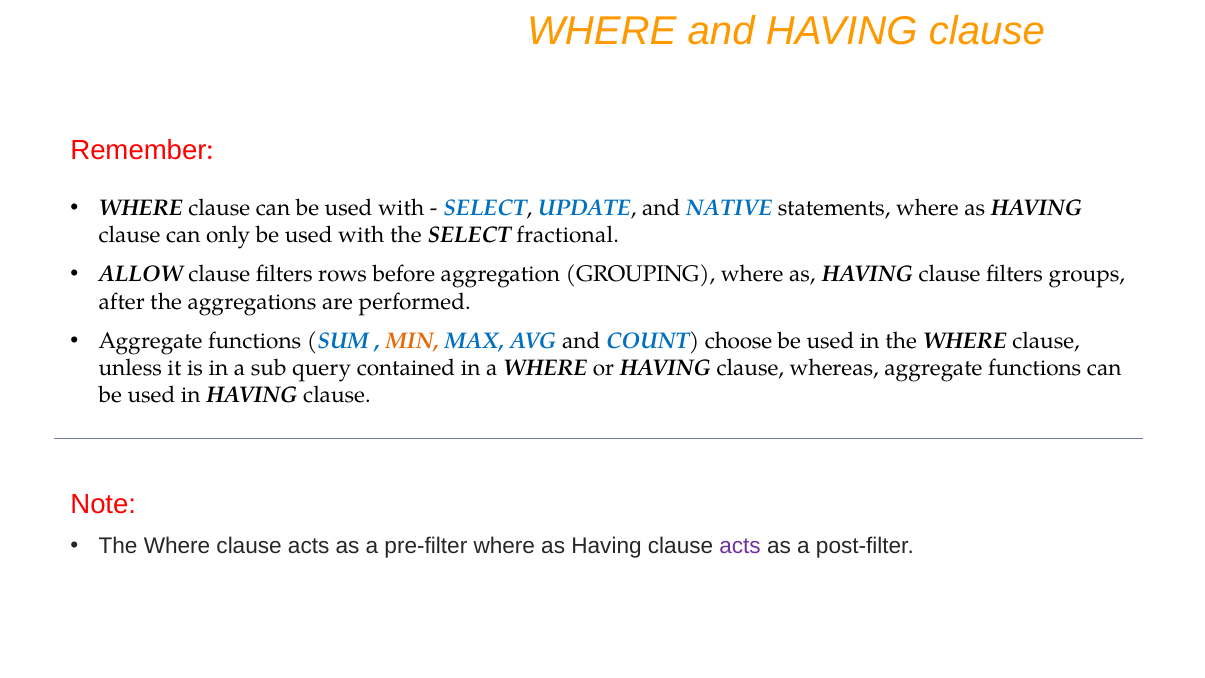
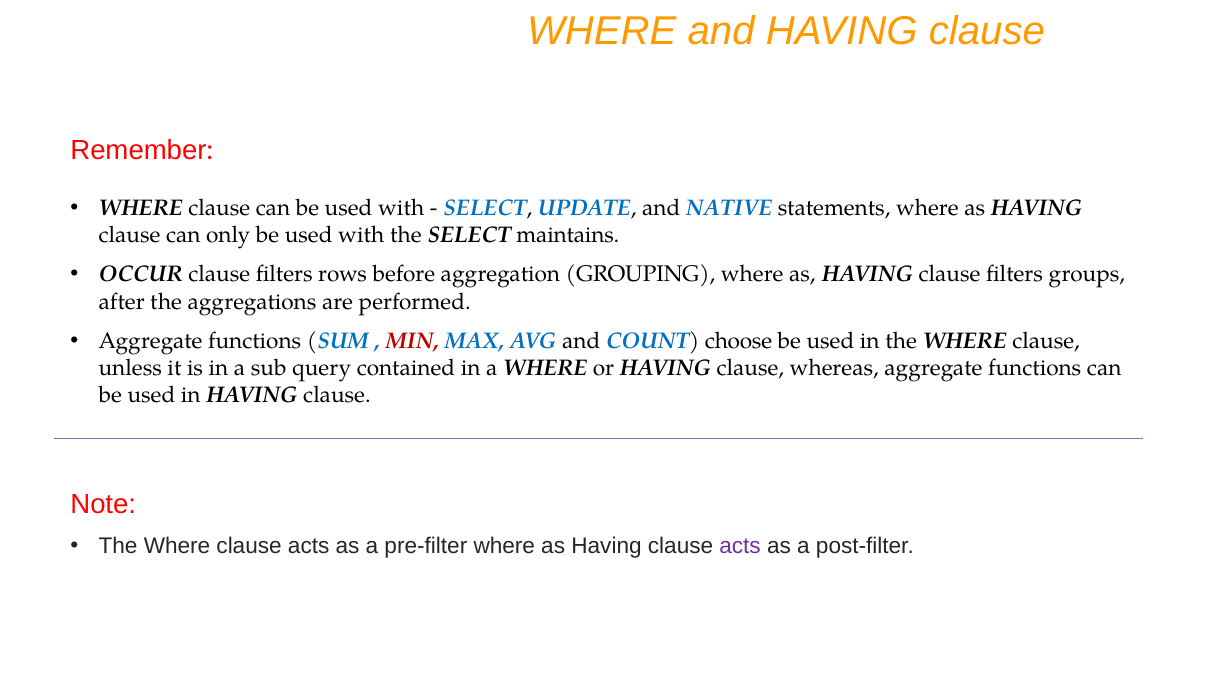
fractional: fractional -> maintains (568, 235)
ALLOW: ALLOW -> OCCUR (141, 274)
MIN colour: orange -> red (412, 341)
